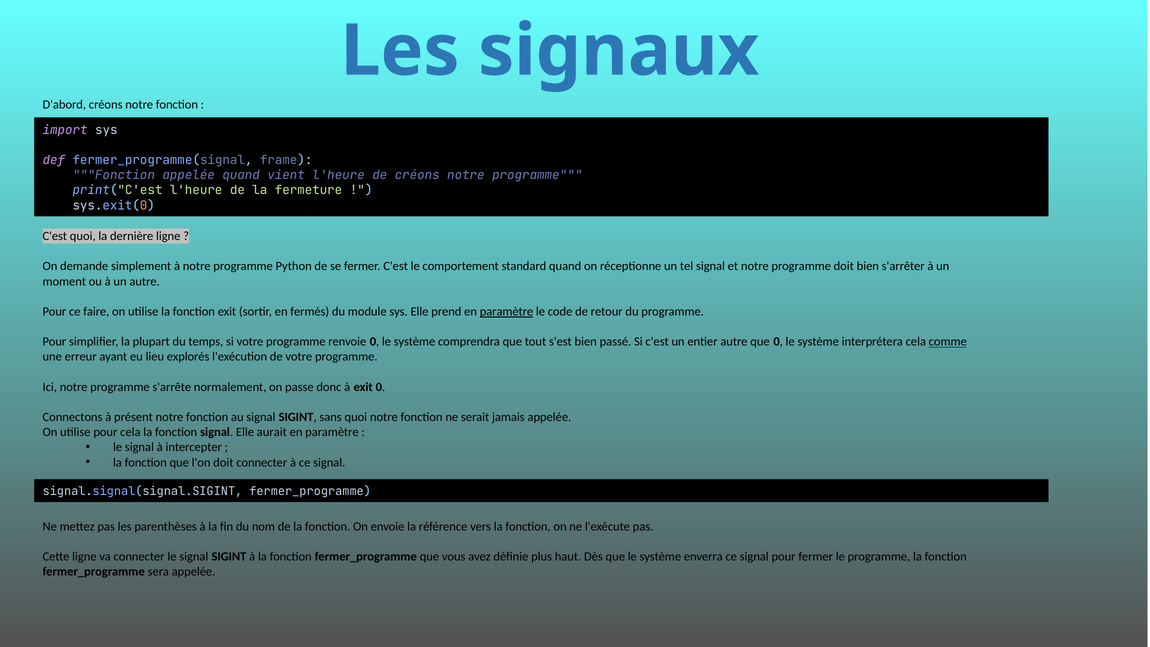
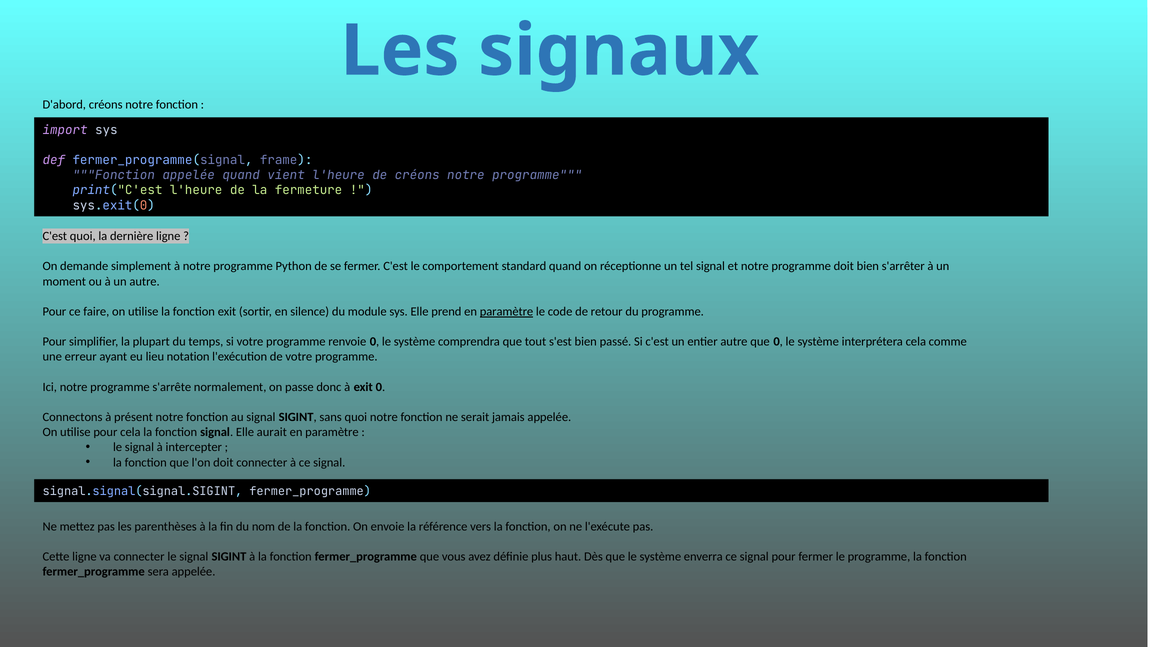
fermés: fermés -> silence (310, 312)
comme underline: present -> none (948, 342)
explorés: explorés -> notation (188, 357)
